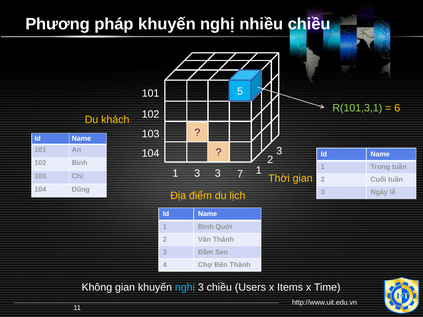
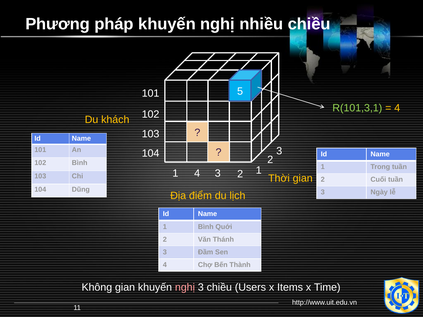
6: 6 -> 4 (397, 108)
1 3: 3 -> 4 (197, 174)
3 7: 7 -> 2 (240, 174)
nghị colour: light blue -> pink (185, 288)
